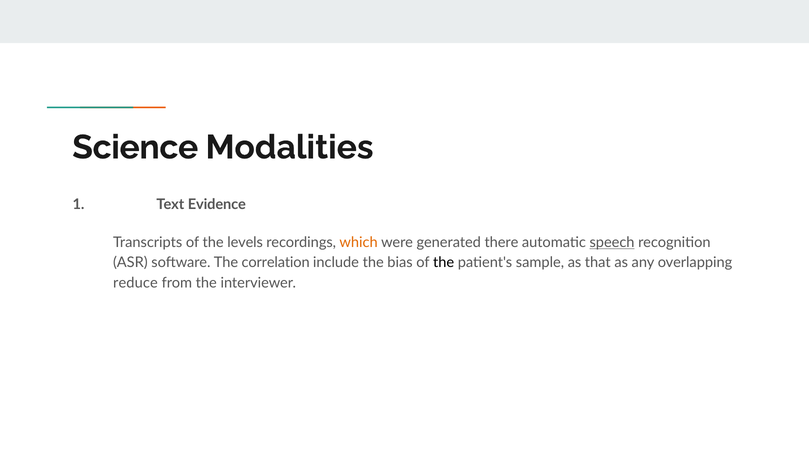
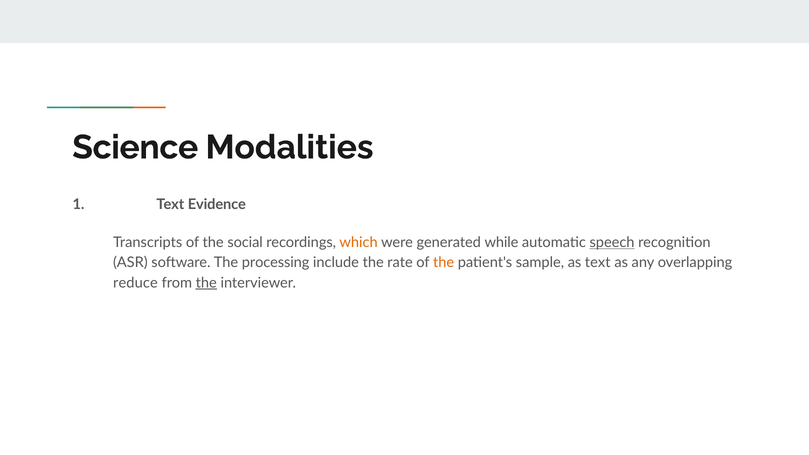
levels: levels -> social (245, 243)
there: there -> while (502, 243)
correlation: correlation -> processing (276, 263)
bias: bias -> rate (400, 263)
the colour: black -> orange (444, 263)
as that: that -> text (598, 263)
the underline: none -> present (206, 283)
